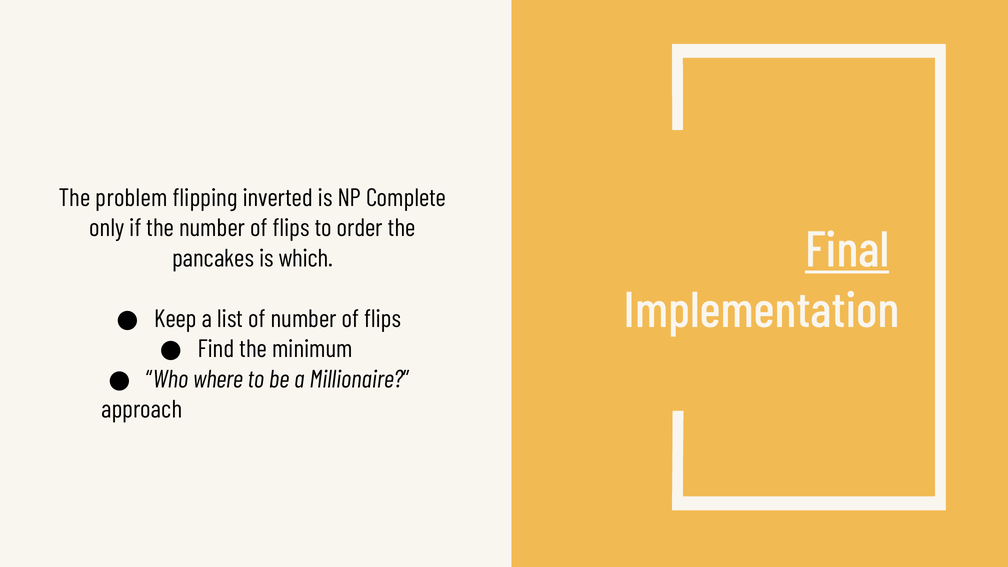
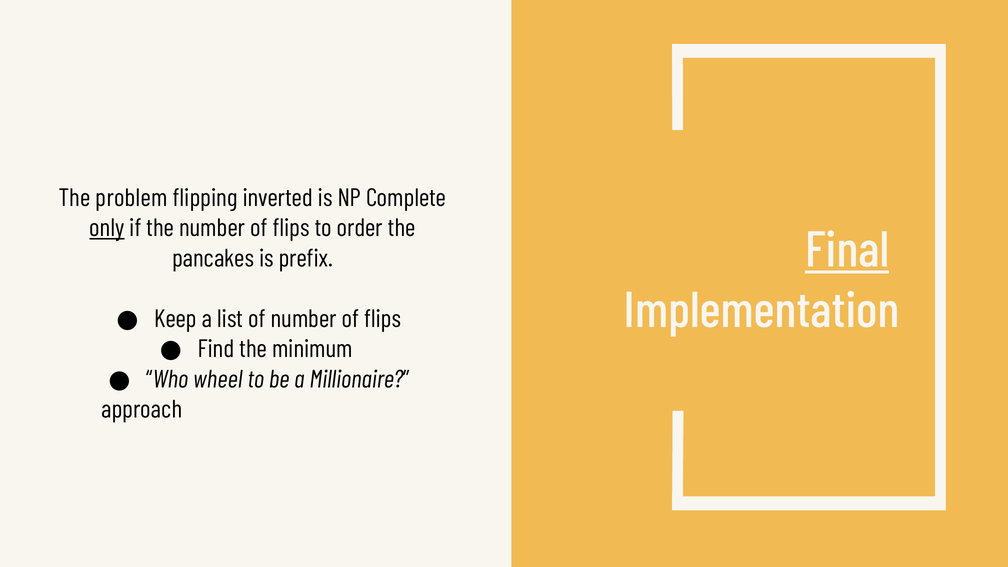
only underline: none -> present (107, 228)
which: which -> prefix (306, 258)
where: where -> wheel (218, 379)
